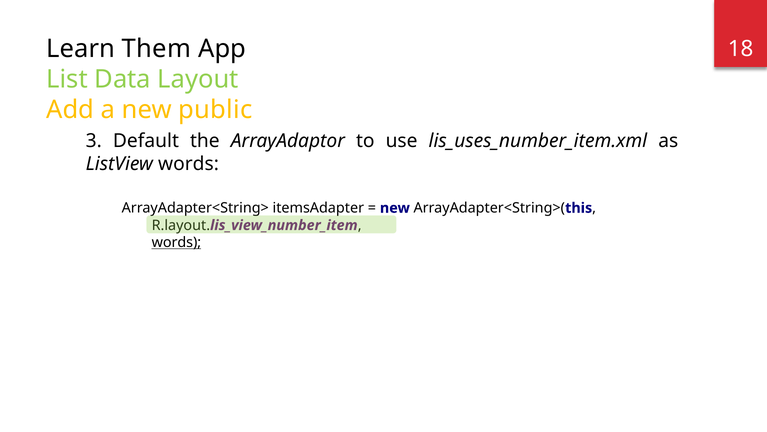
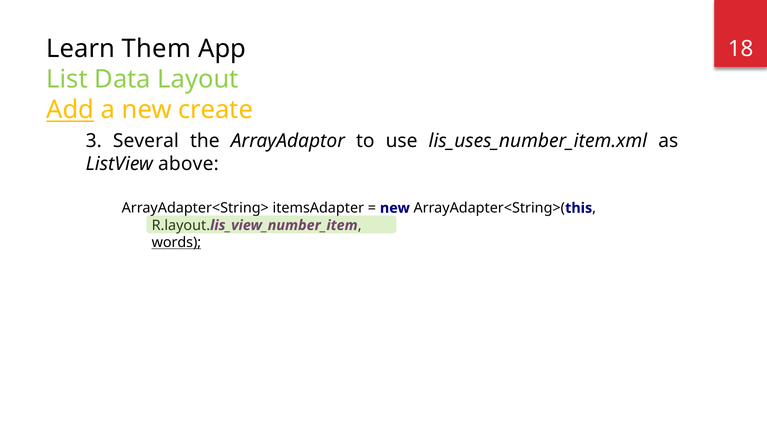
Add underline: none -> present (70, 110)
public: public -> create (216, 110)
Default: Default -> Several (146, 141)
ListView words: words -> above (188, 164)
